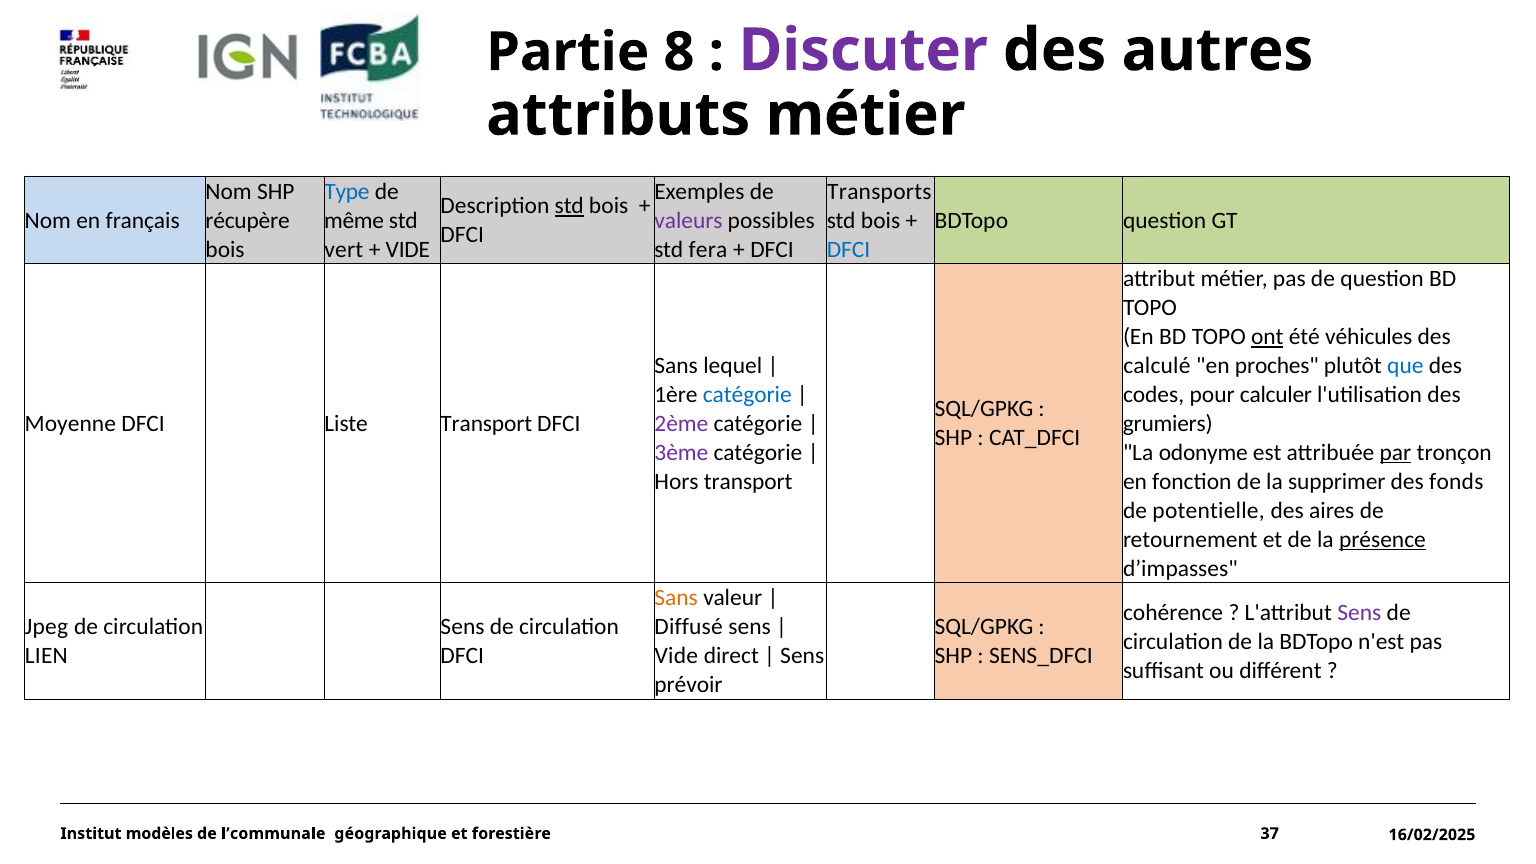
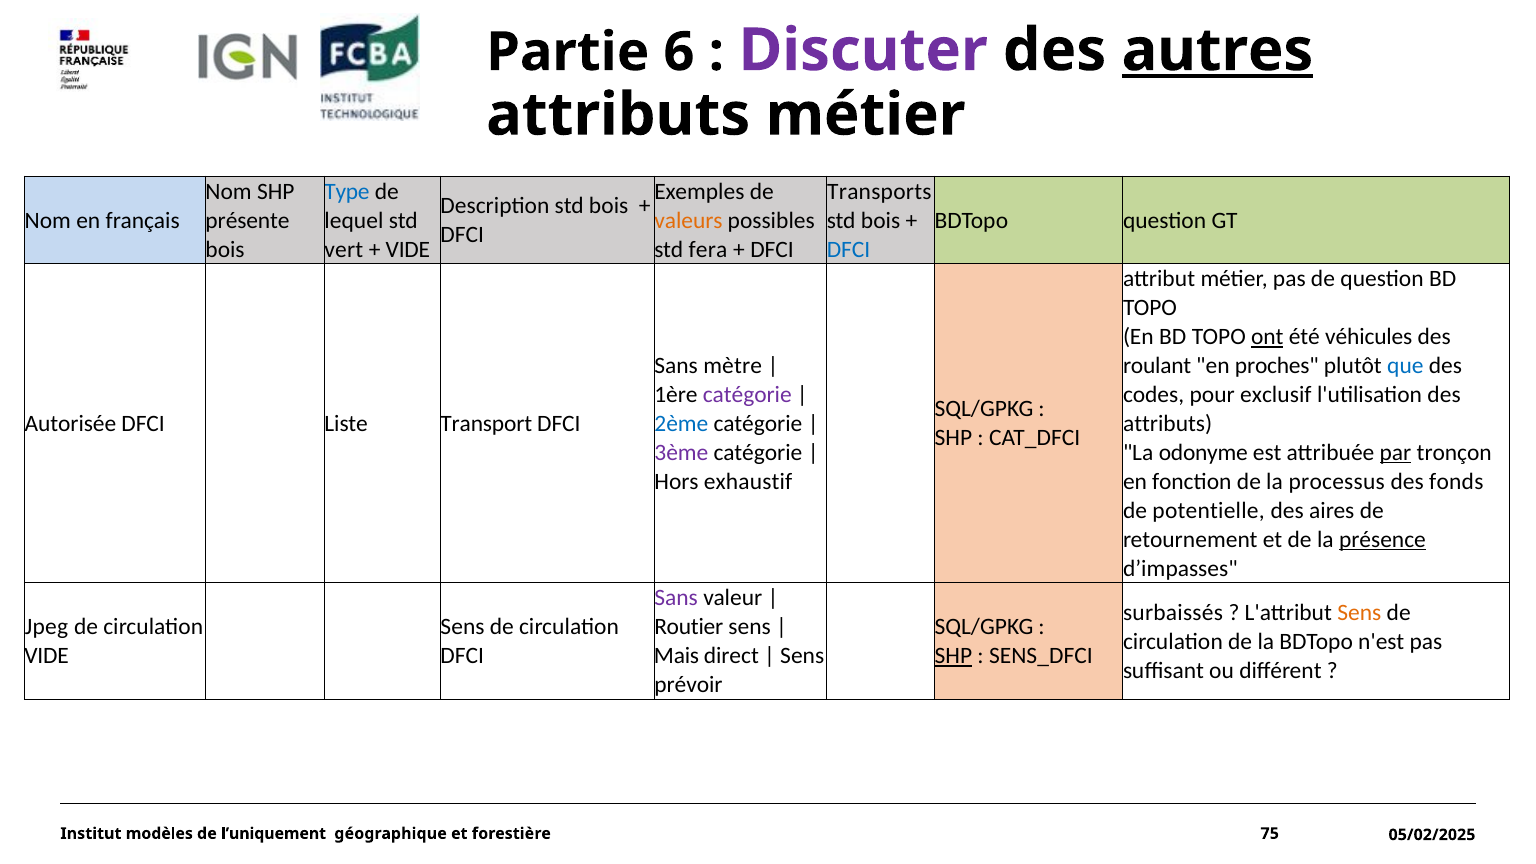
8: 8 -> 6 (679, 52)
autres underline: none -> present (1217, 50)
std underline: present -> none (569, 206)
récupère: récupère -> présente (248, 220)
même: même -> lequel (354, 220)
valeurs colour: purple -> orange (688, 220)
lequel: lequel -> mètre (733, 366)
calculé: calculé -> roulant (1157, 366)
catégorie colour: blue -> purple (747, 395)
calculer: calculer -> exclusif (1276, 395)
Moyenne: Moyenne -> Autorisée (70, 424)
2ème colour: purple -> blue (681, 424)
grumiers: grumiers -> attributs (1168, 424)
Hors transport: transport -> exhaustif (748, 482)
supprimer: supprimer -> processus (1337, 482)
Sans colour: orange -> purple (676, 598)
cohérence: cohérence -> surbaissés (1173, 612)
Sens colour: purple -> orange (1359, 612)
Diffusé: Diffusé -> Routier (689, 627)
LIEN: LIEN -> VIDE (47, 656)
Vide: Vide -> Mais (677, 656)
SHP underline: none -> present (953, 656)
l’communale: l’communale -> l’uniquement (274, 834)
37: 37 -> 75 (1270, 834)
16/02/2025: 16/02/2025 -> 05/02/2025 (1432, 835)
